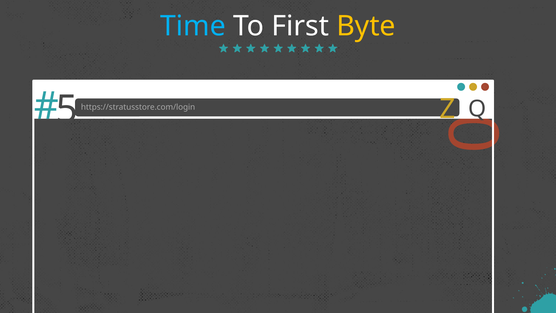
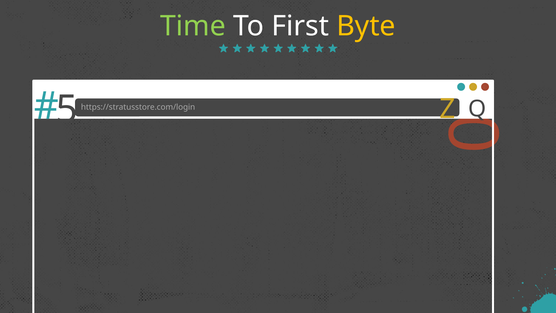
Time colour: light blue -> light green (193, 26)
